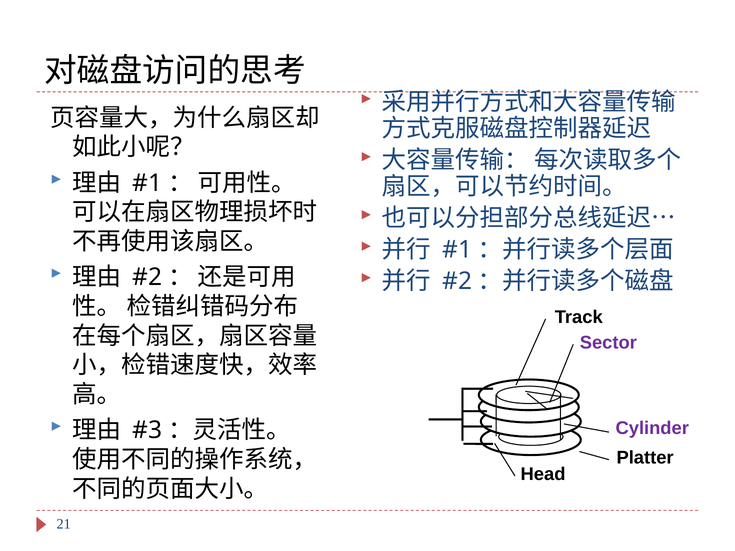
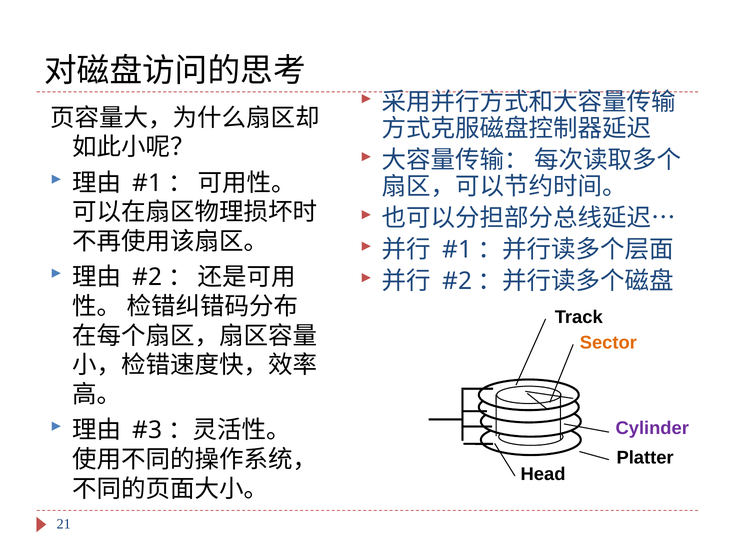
Sector colour: purple -> orange (608, 343)
